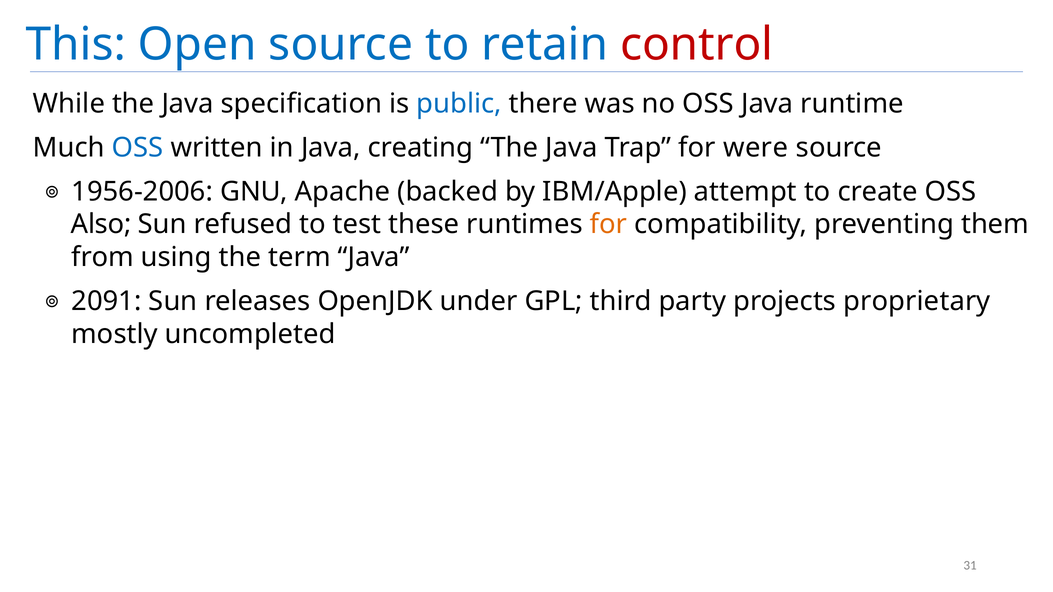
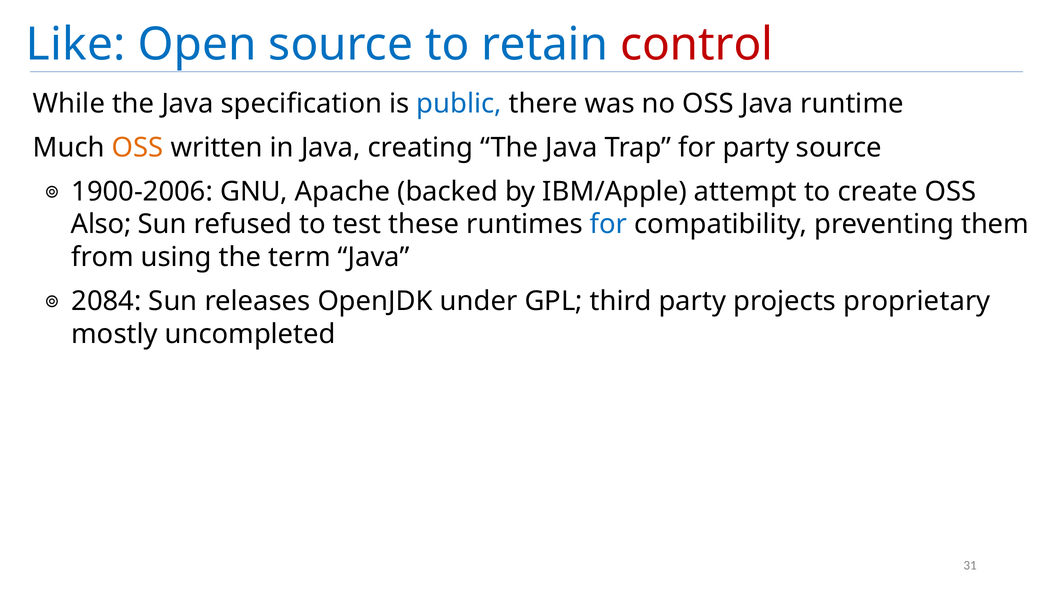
This: This -> Like (76, 45)
OSS colour: blue -> orange (138, 148)
for were: were -> party (756, 148)
1956-2006: 1956-2006 -> 1900-2006 (142, 192)
for colour: orange -> blue (609, 224)
2091: 2091 -> 2084 (106, 301)
